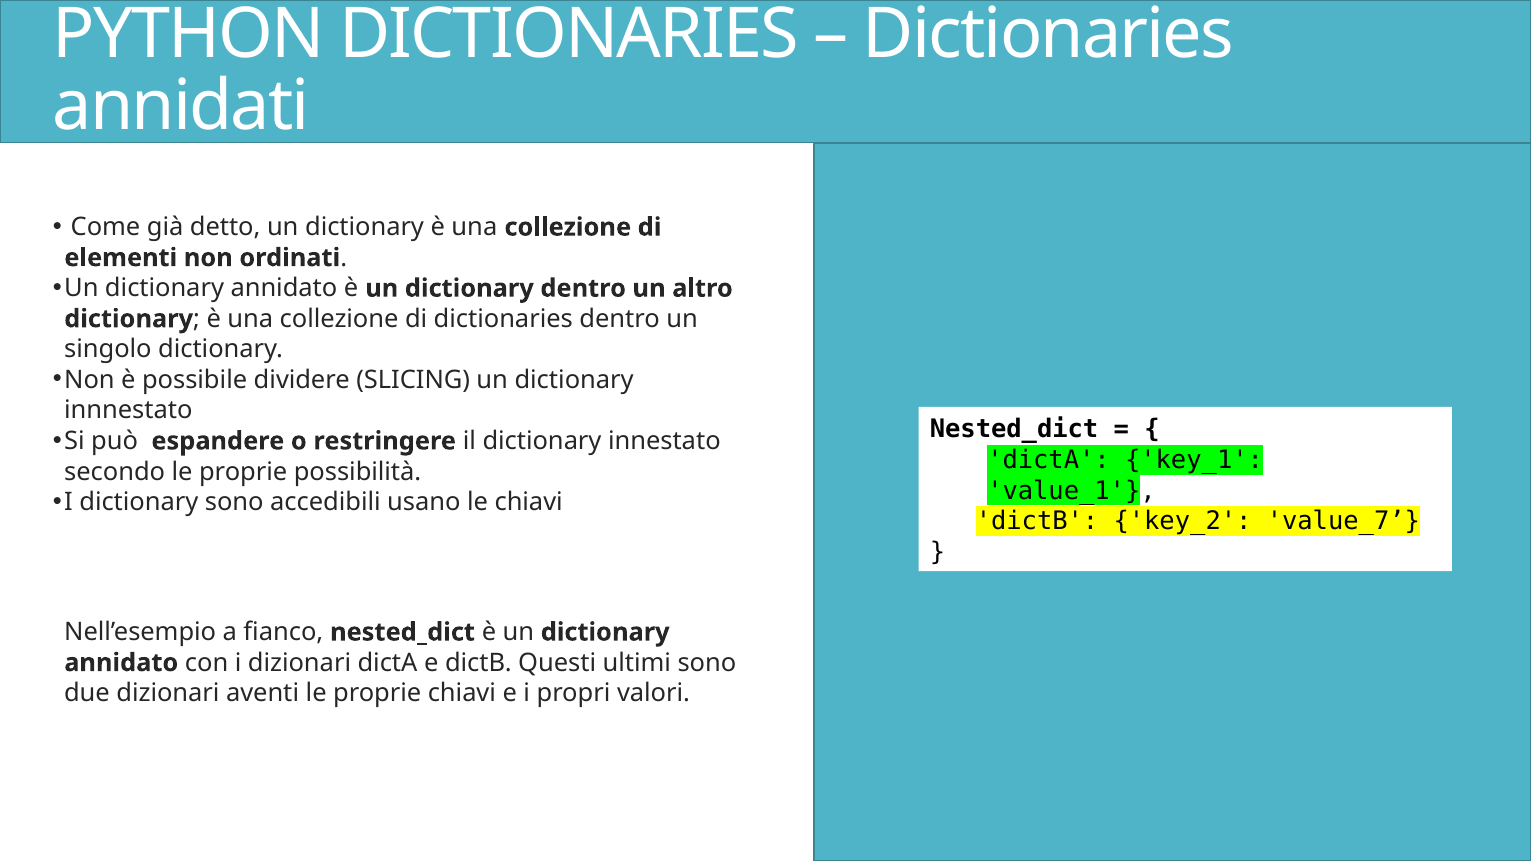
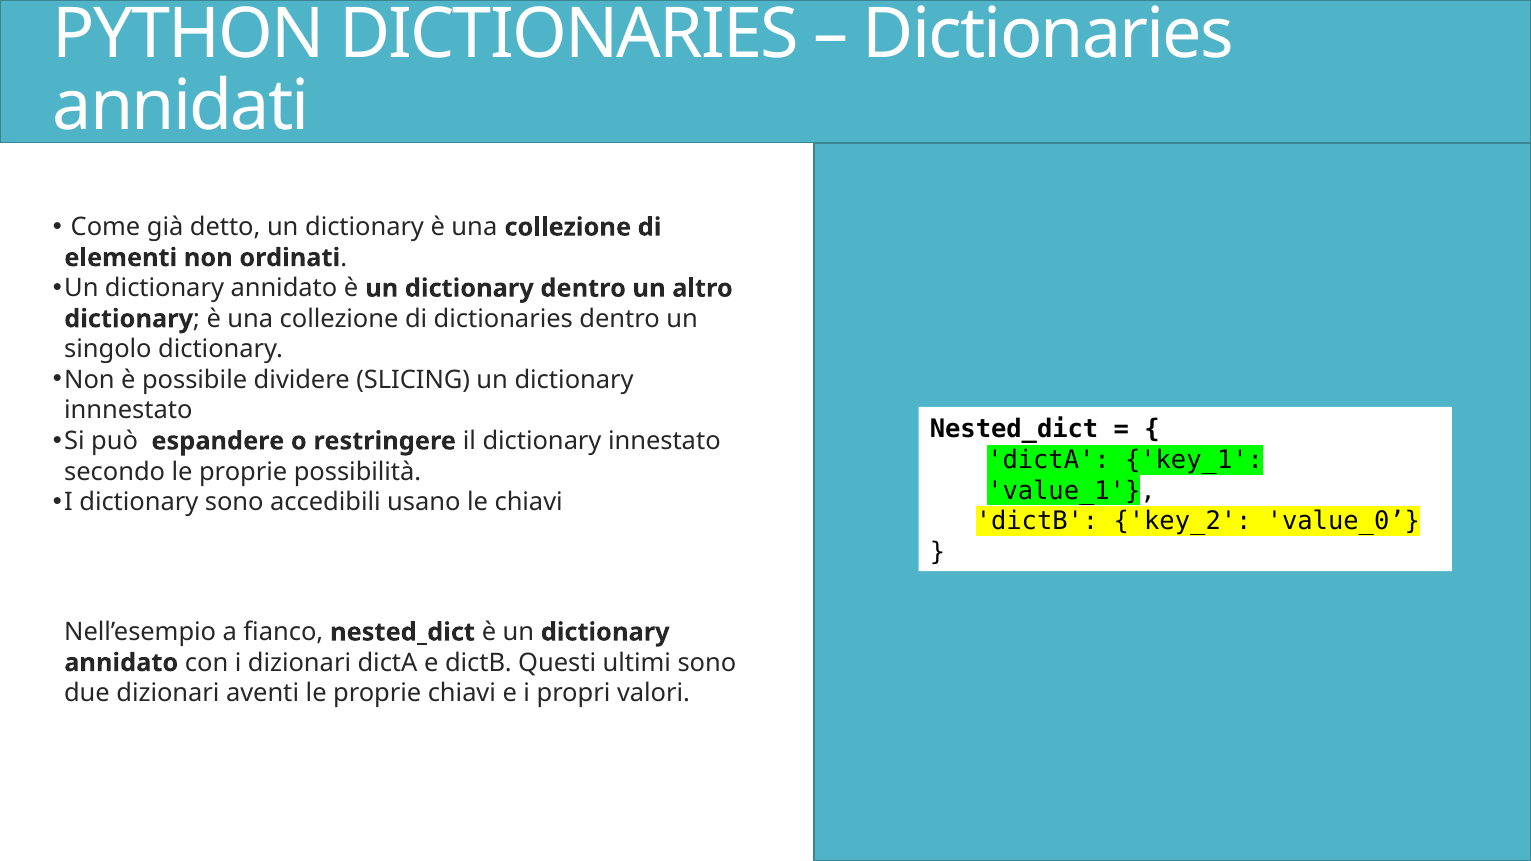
value_7: value_7 -> value_0 (1343, 521)
